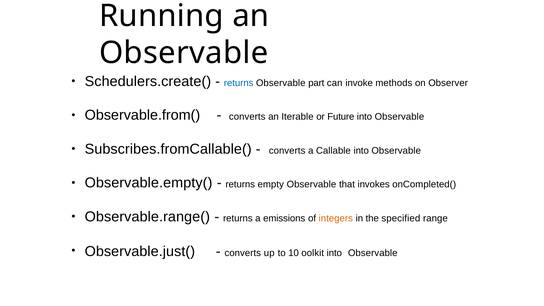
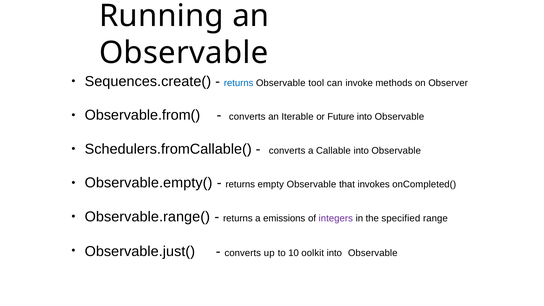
Schedulers.create(: Schedulers.create( -> Sequences.create( (148, 81)
part: part -> tool (316, 83)
Subscribes.fromCallable(: Subscribes.fromCallable( -> Schedulers.fromCallable( (168, 149)
integers colour: orange -> purple (336, 218)
